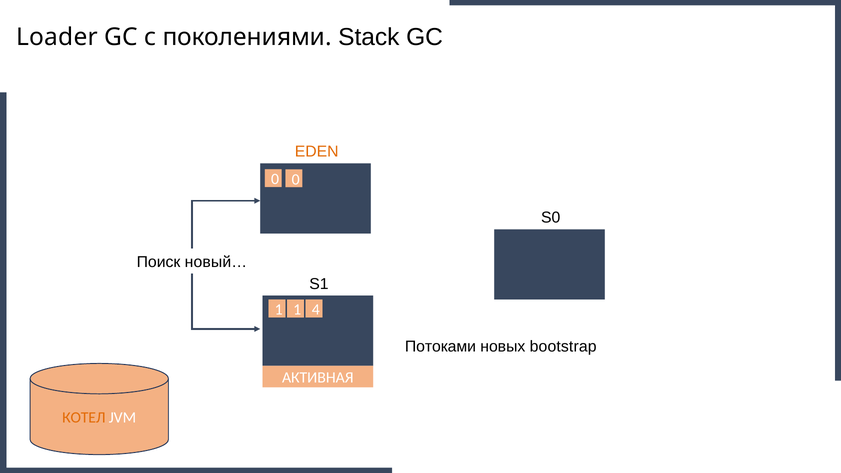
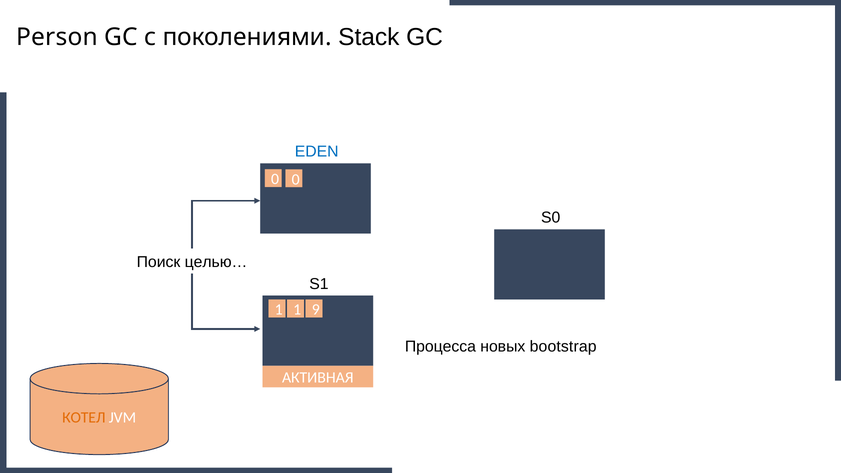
Loader: Loader -> Person (57, 37)
EDEN colour: orange -> blue (317, 152)
новый…: новый… -> целью… (216, 262)
4: 4 -> 9 (316, 310)
Потоками: Потоками -> Процесса (440, 347)
